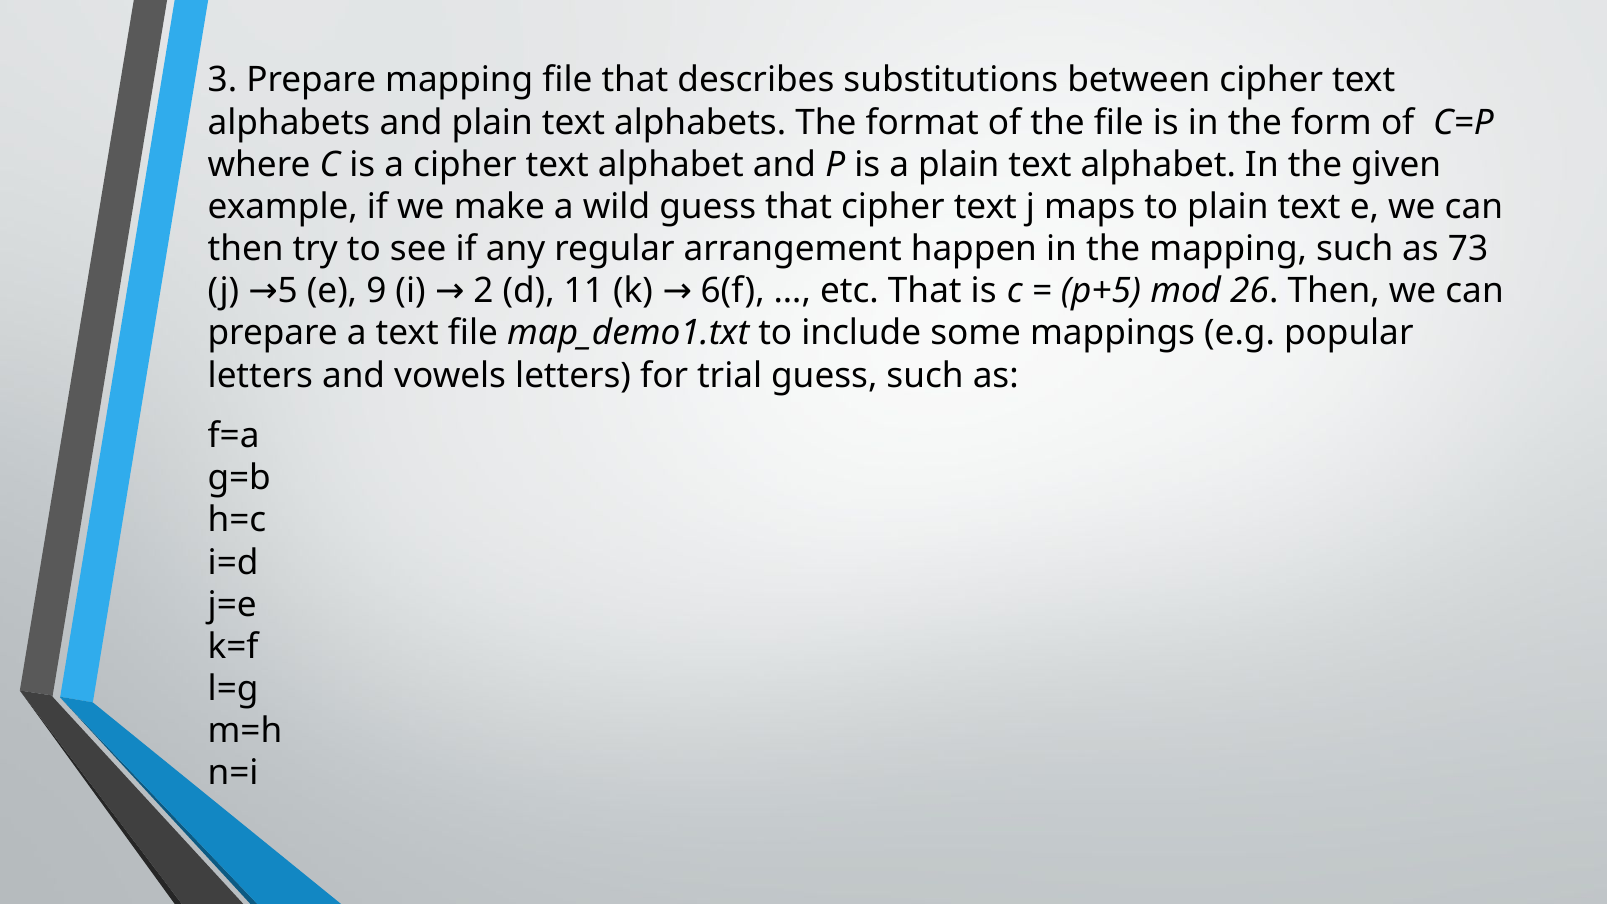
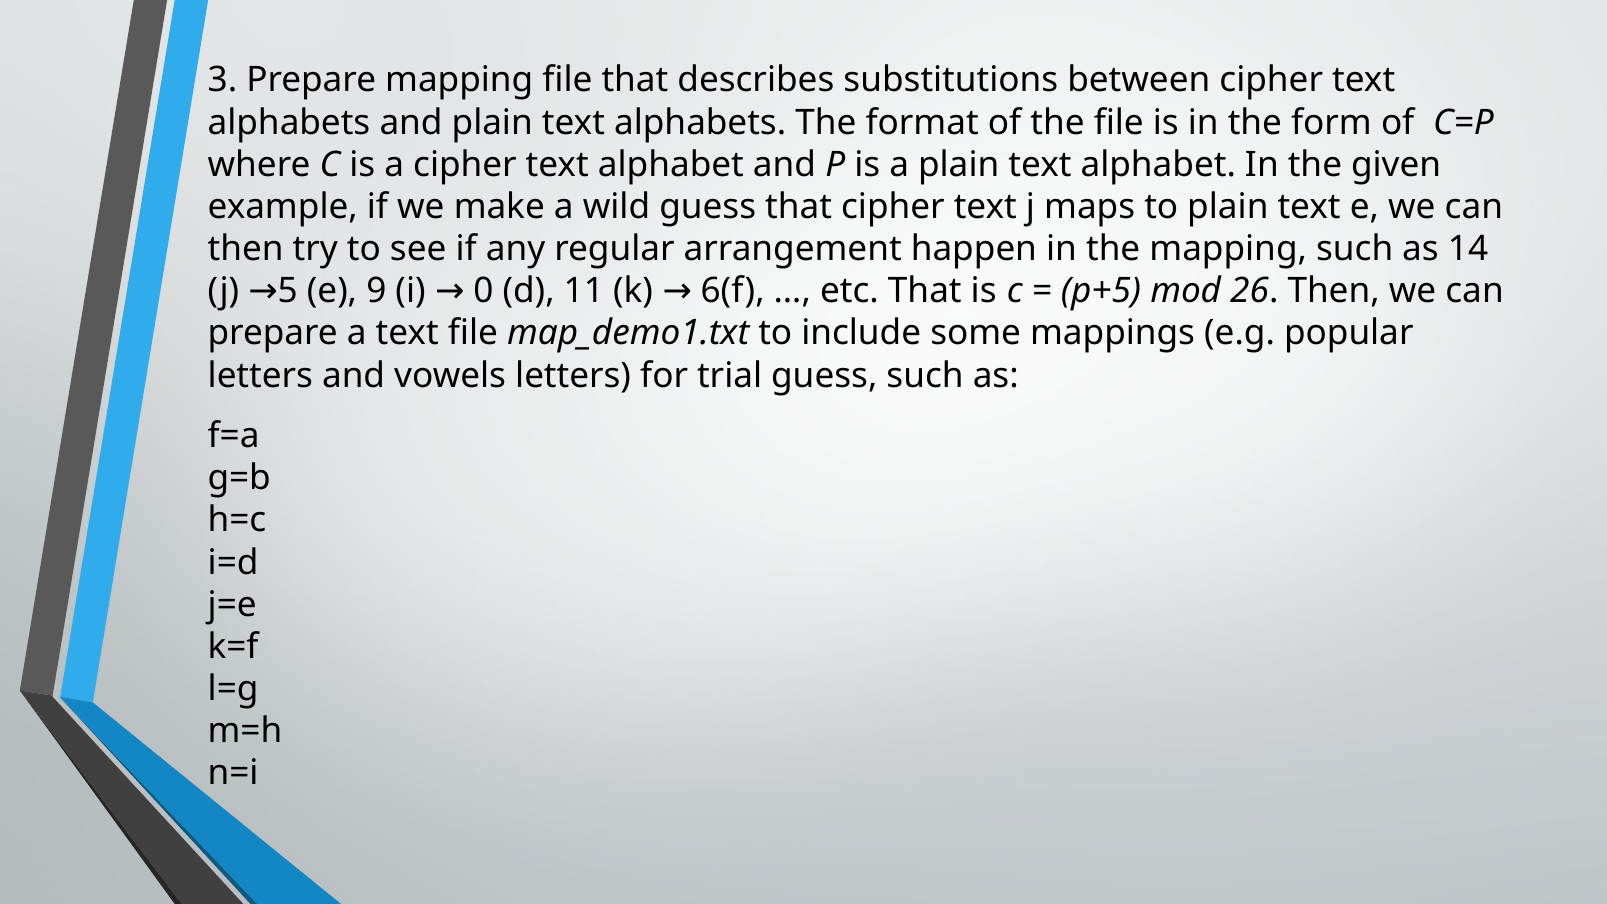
73: 73 -> 14 (1468, 249)
2: 2 -> 0 (484, 291)
